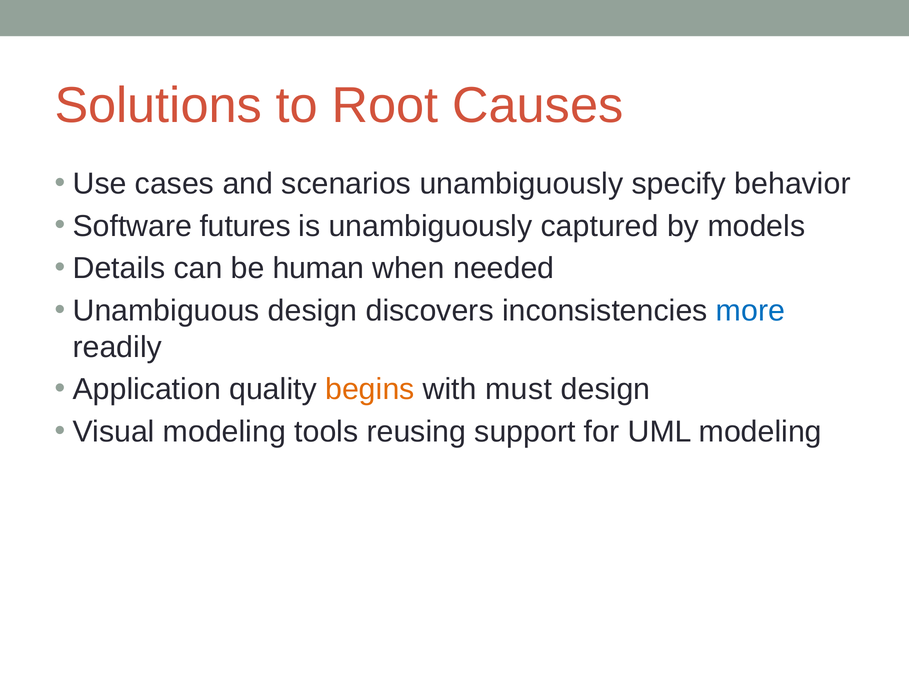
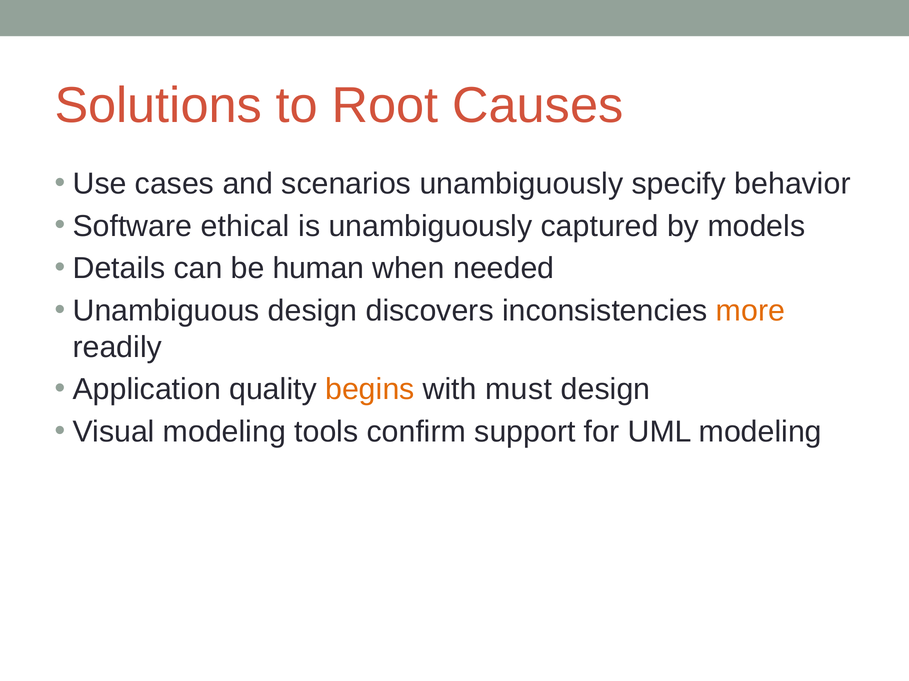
futures: futures -> ethical (245, 226)
more colour: blue -> orange (751, 311)
reusing: reusing -> confirm (416, 432)
